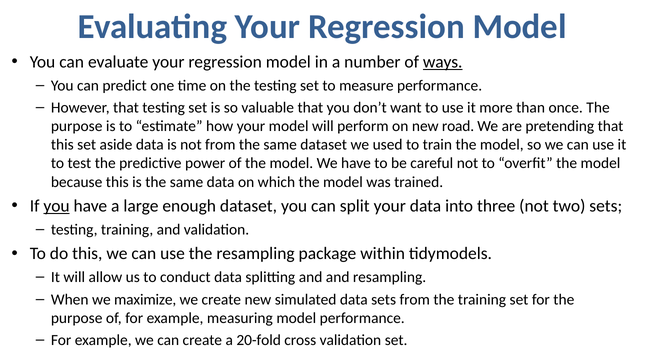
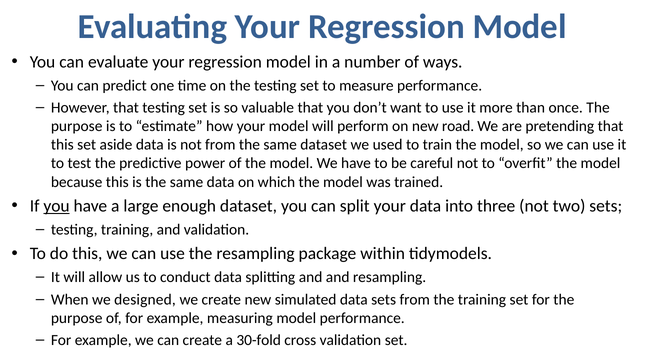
ways underline: present -> none (443, 62)
maximize: maximize -> designed (145, 299)
20-fold: 20-fold -> 30-fold (259, 340)
